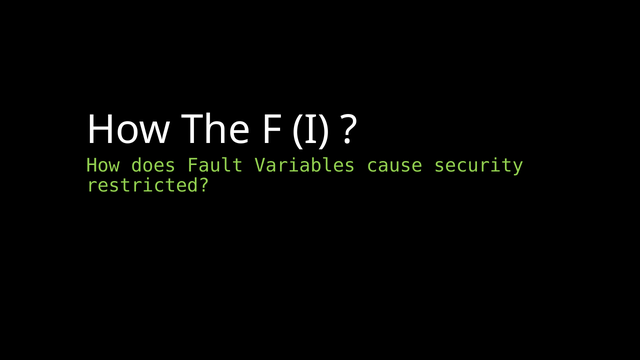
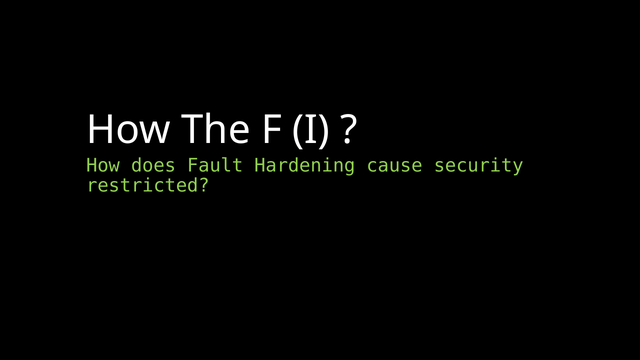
Variables: Variables -> Hardening (305, 165)
